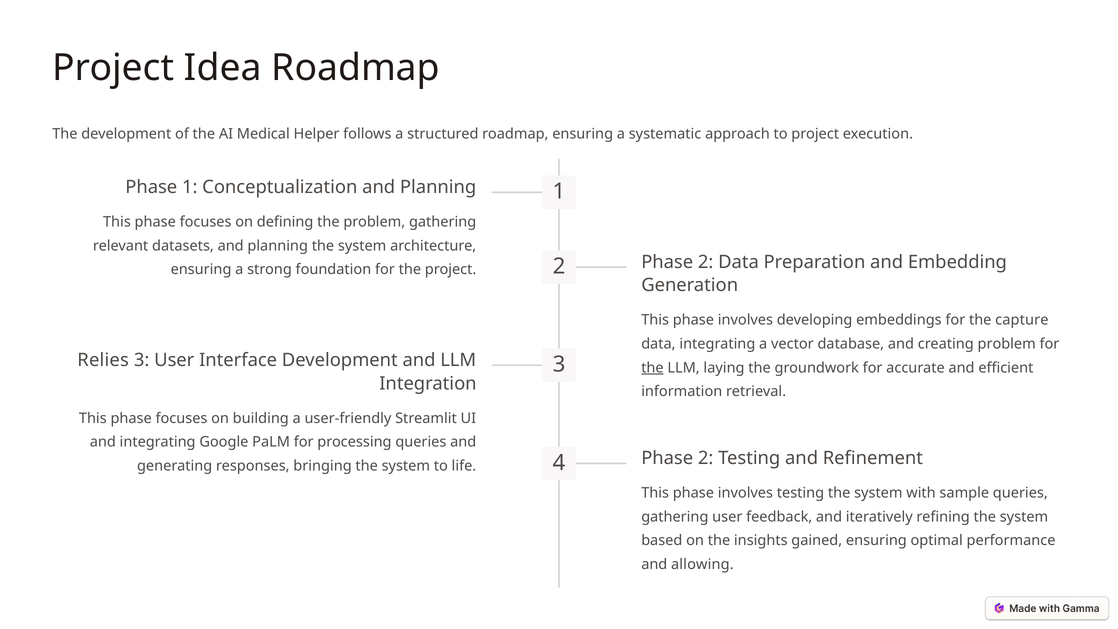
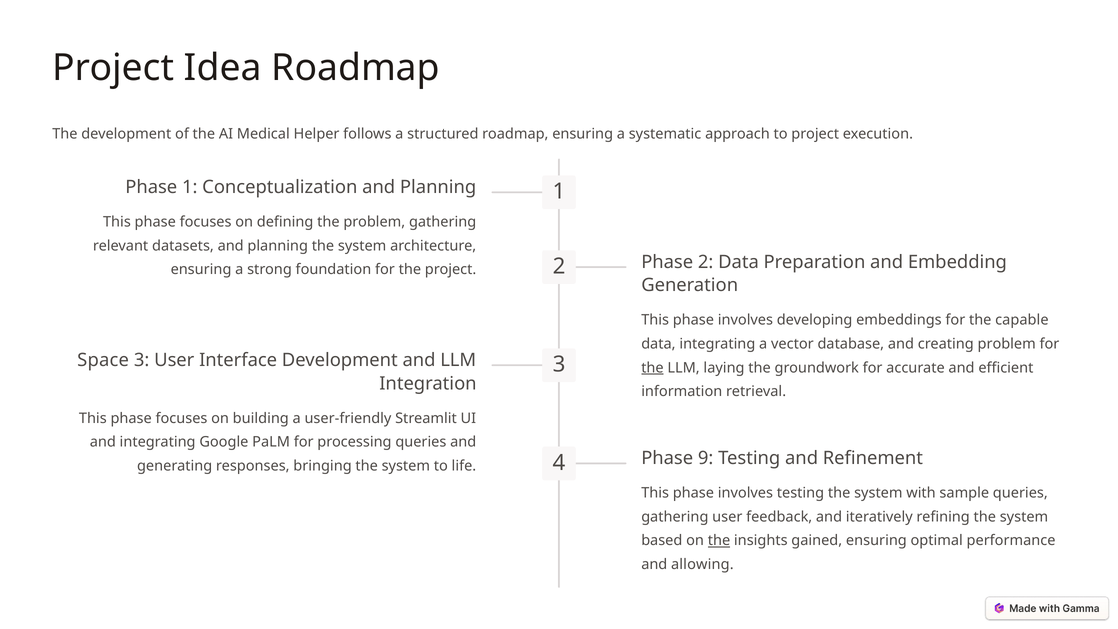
capture: capture -> capable (1022, 320)
Relies: Relies -> Space (103, 360)
4 Phase 2: 2 -> 9 (706, 458)
the underline: none -> present (719, 541)
